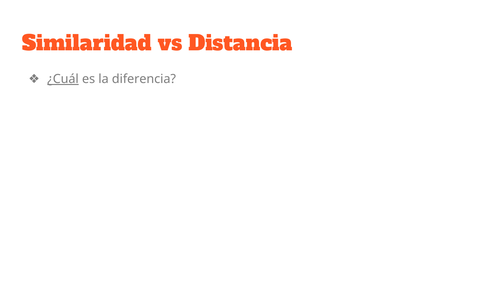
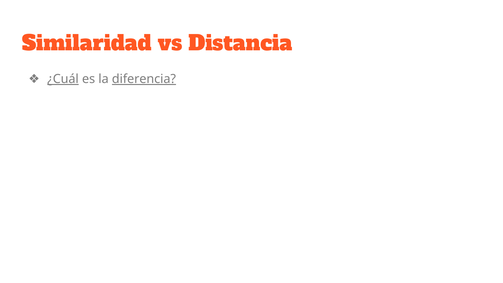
diferencia underline: none -> present (144, 79)
